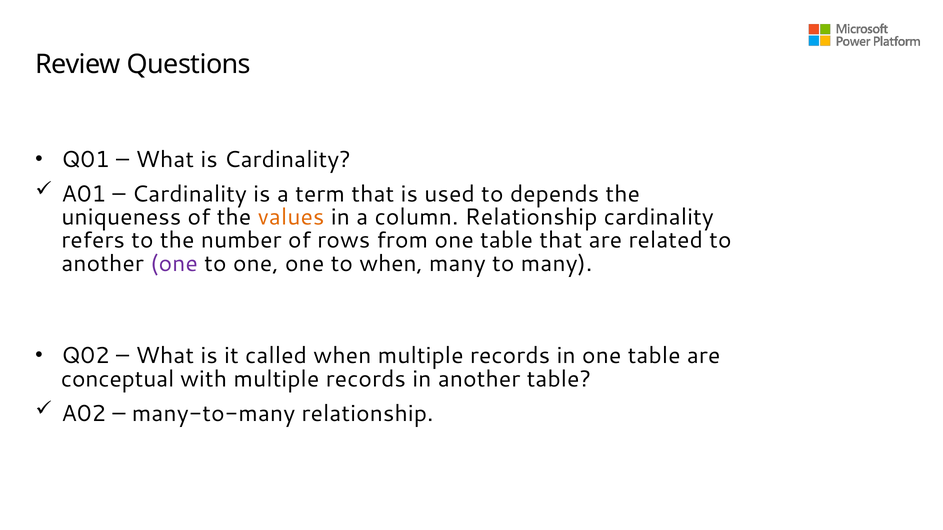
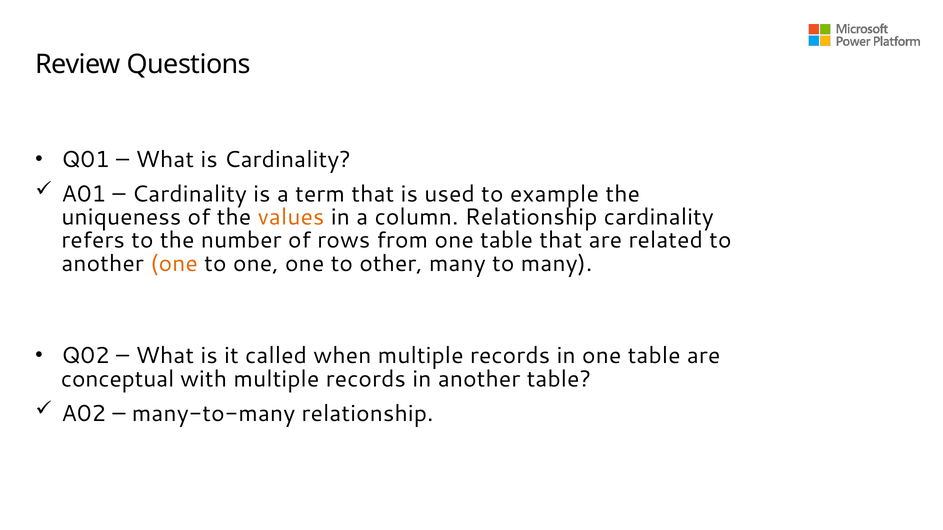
depends: depends -> example (554, 194)
one colour: purple -> orange (174, 264)
to when: when -> other (391, 264)
